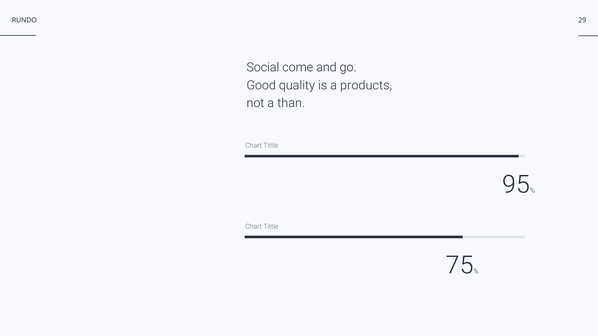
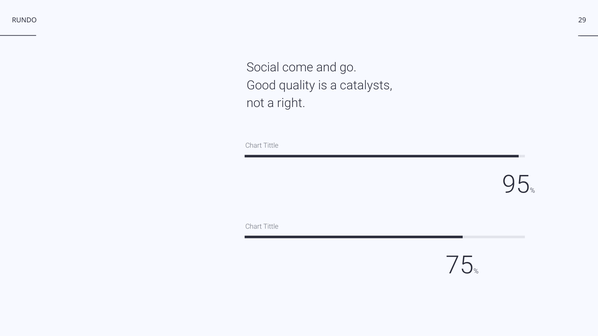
products: products -> catalysts (366, 85)
than: than -> right (291, 103)
